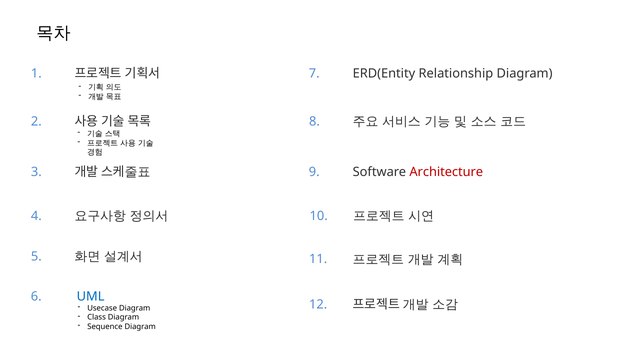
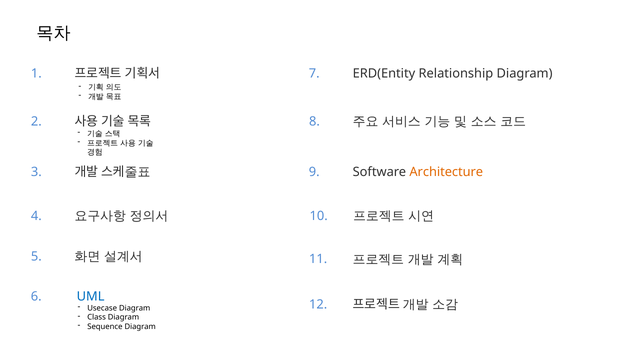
Architecture colour: red -> orange (446, 172)
